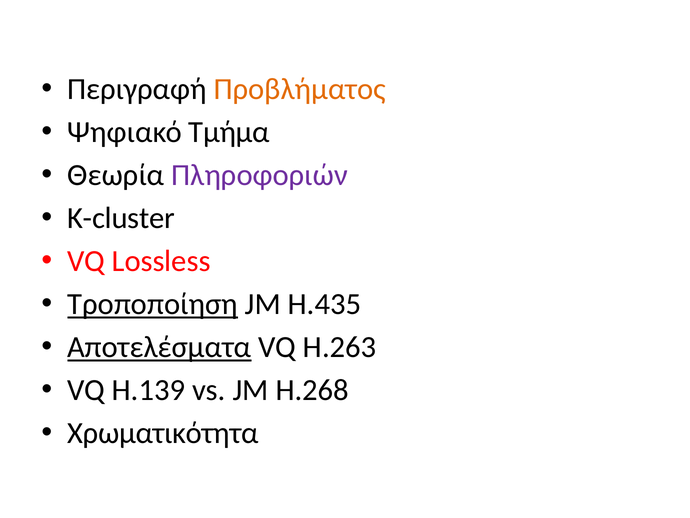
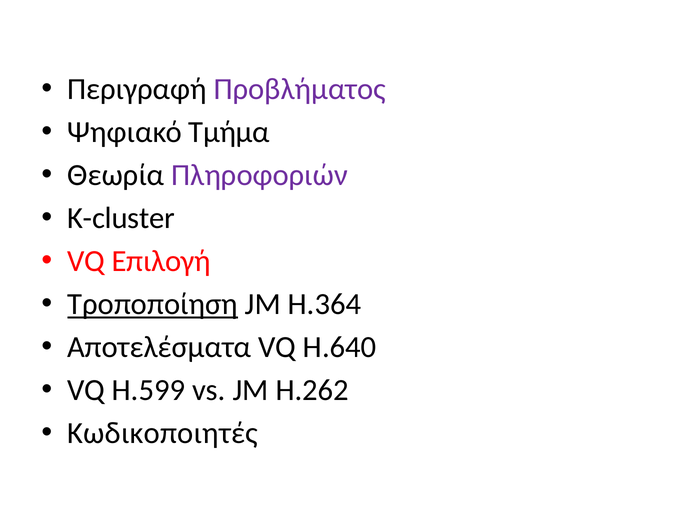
Προβλήματος colour: orange -> purple (300, 89)
Lossless: Lossless -> Επιλογή (161, 261)
H.435: H.435 -> H.364 (325, 304)
Αποτελέσματα underline: present -> none (159, 347)
H.263: H.263 -> H.640 (340, 347)
H.139: H.139 -> H.599 (149, 390)
H.268: H.268 -> H.262 (312, 390)
Χρωματικότητα: Χρωματικότητα -> Κωδικοποιητές (163, 433)
